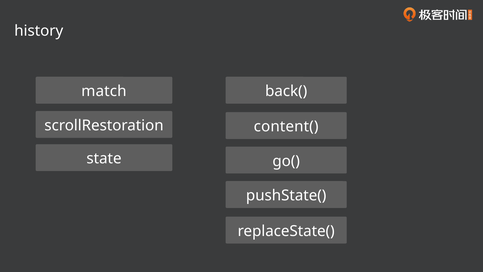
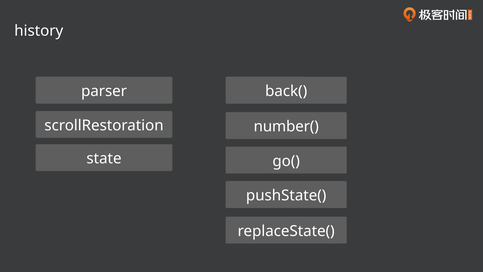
match: match -> parser (104, 91)
content(: content( -> number( (286, 126)
